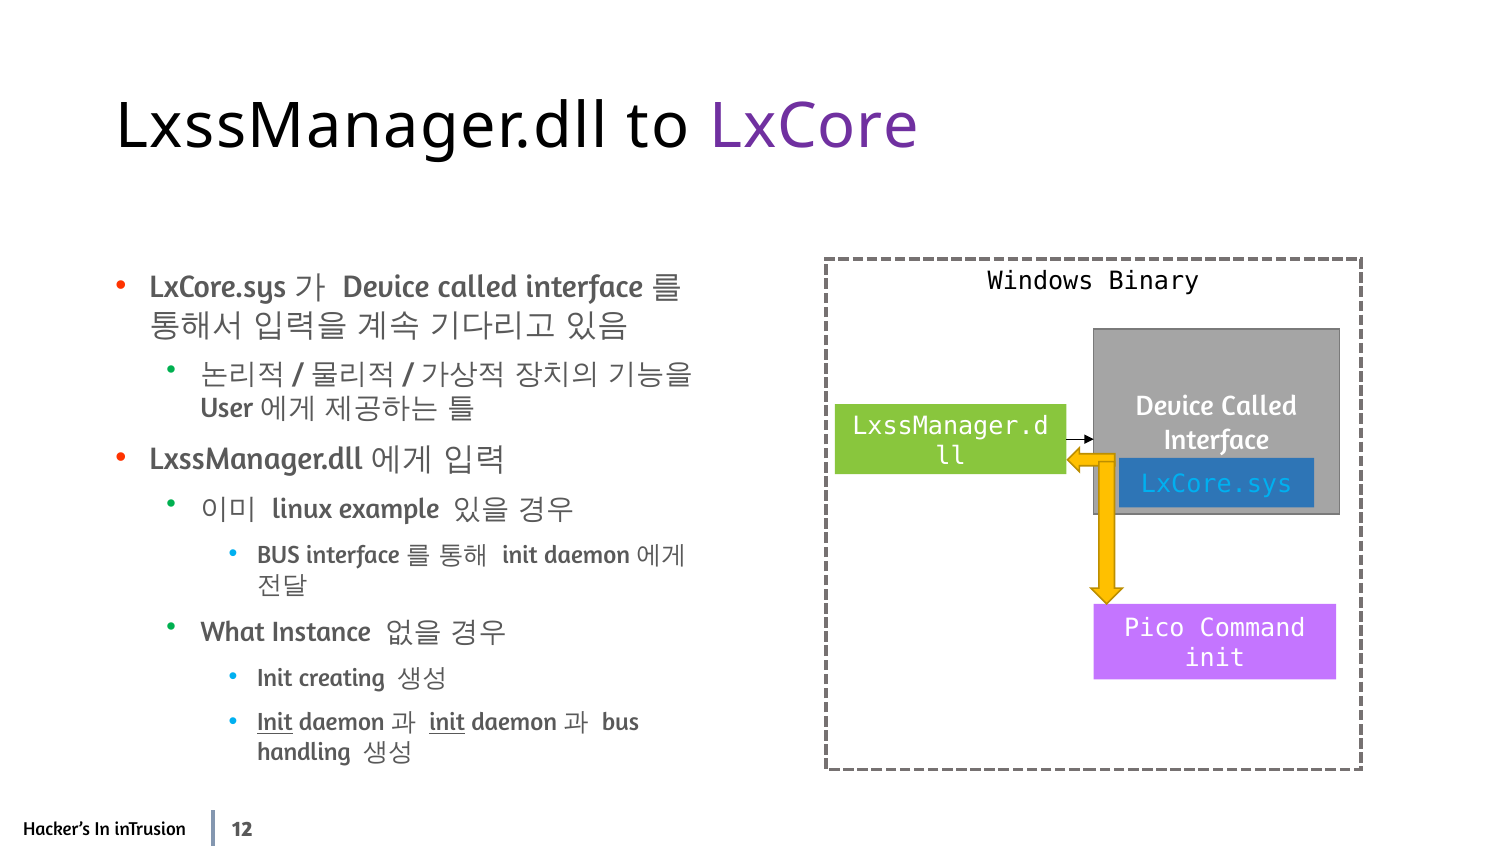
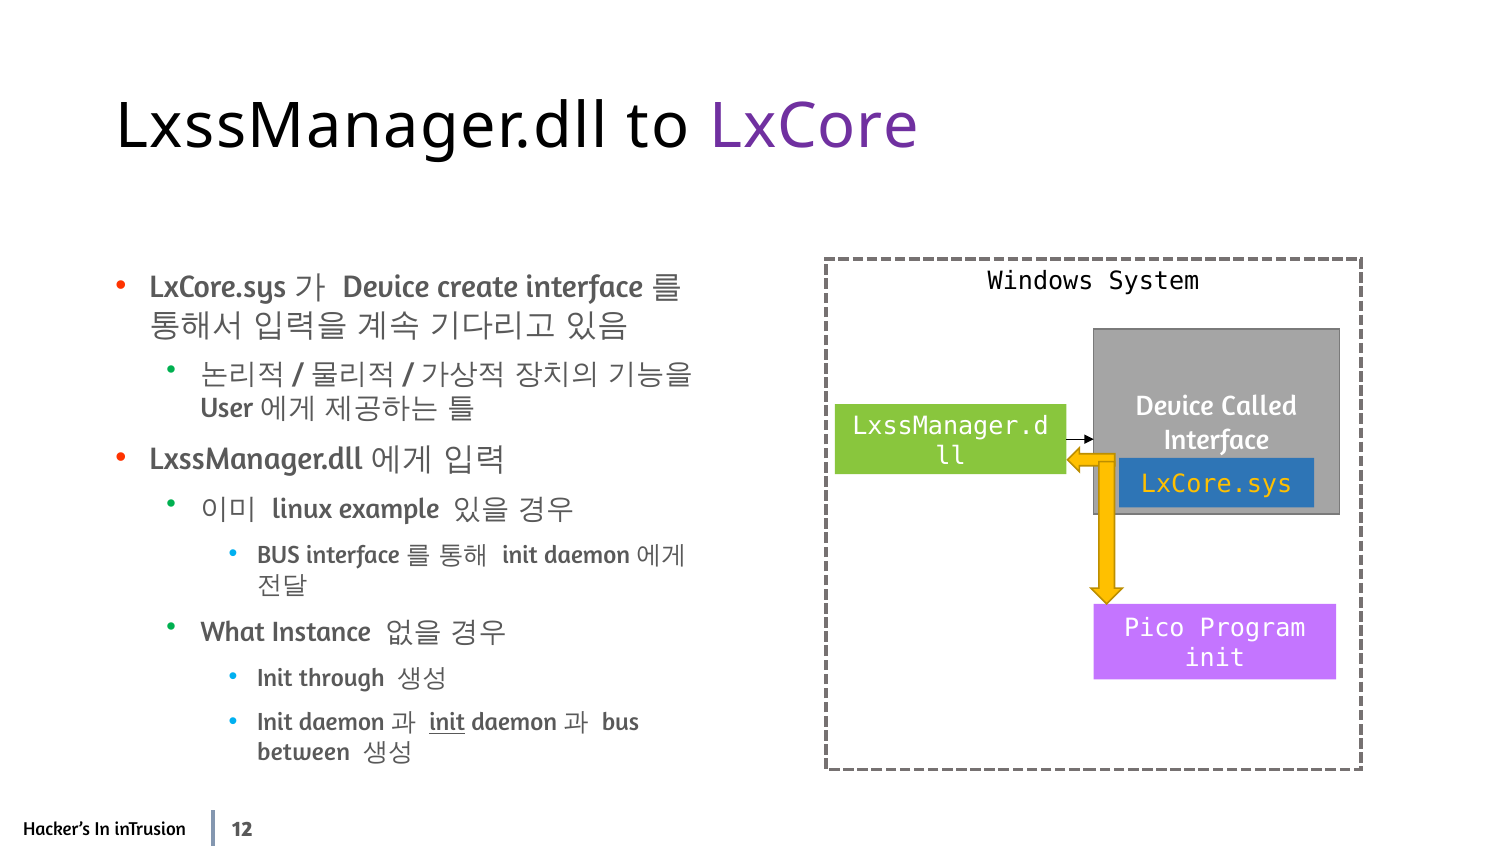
called: called -> create (478, 287)
Binary: Binary -> System (1154, 281)
LxCore.sys colour: light blue -> yellow (1217, 484)
Command: Command -> Program (1253, 628)
creating: creating -> through (342, 678)
Init underline: present -> none (275, 722)
handling: handling -> between (304, 752)
